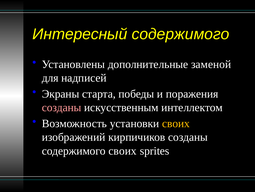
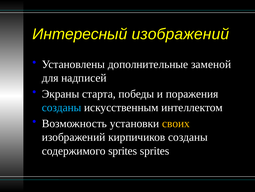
Интересный содержимого: содержимого -> изображений (180, 34)
созданы colour: pink -> light blue (62, 107)
содержимого своих: своих -> sprites (123, 150)
